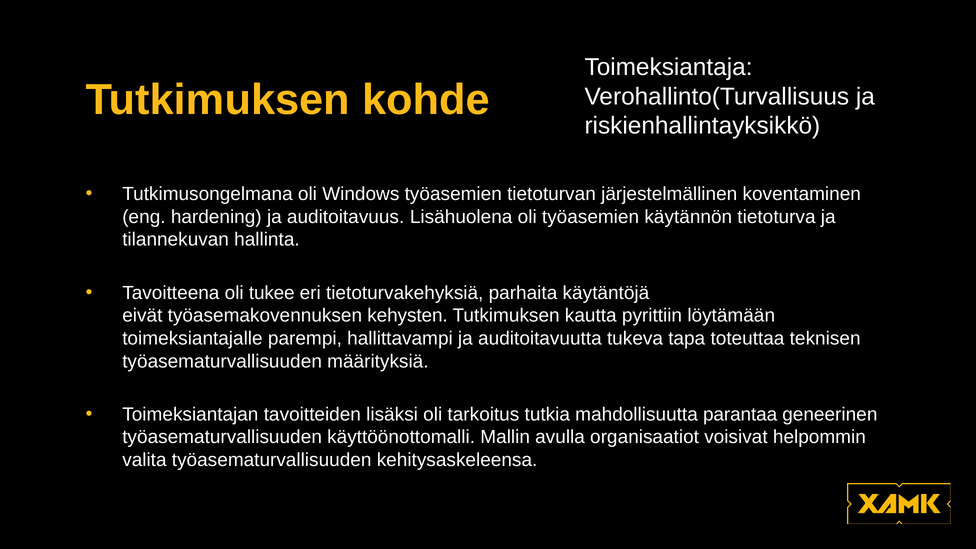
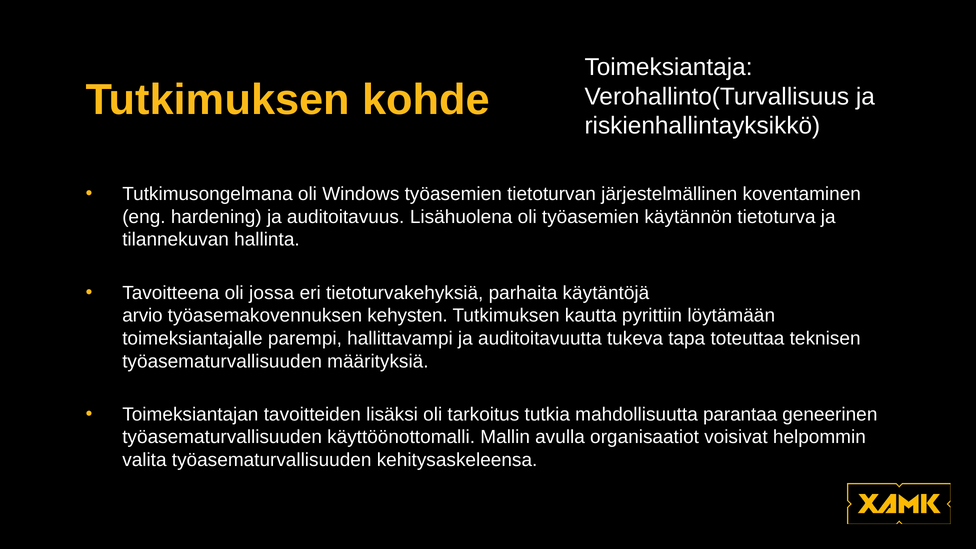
tukee: tukee -> jossa (272, 293)
eivät: eivät -> arvio (142, 316)
